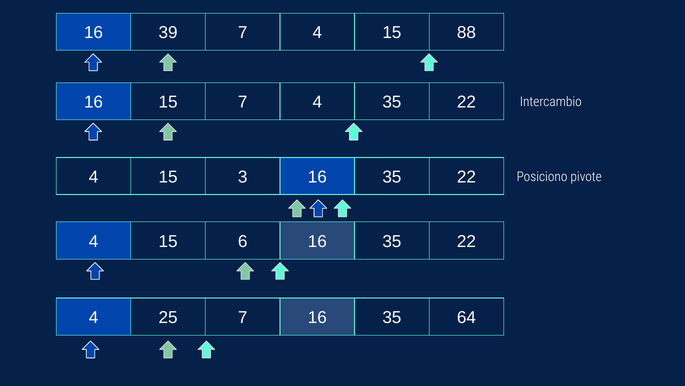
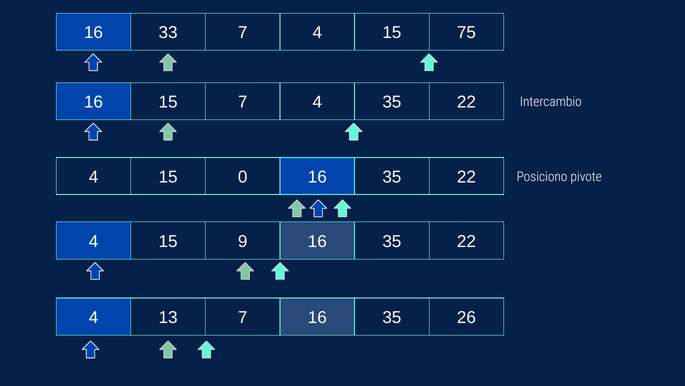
39: 39 -> 33 (168, 33)
88: 88 -> 75 (466, 33)
3: 3 -> 0 (243, 177)
6: 6 -> 9 (243, 241)
25: 25 -> 13 (168, 317)
64: 64 -> 26 (466, 317)
